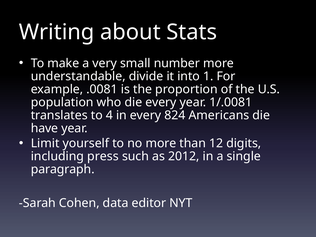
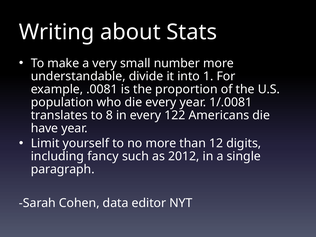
4: 4 -> 8 (109, 115)
824: 824 -> 122 (175, 115)
press: press -> fancy (103, 156)
